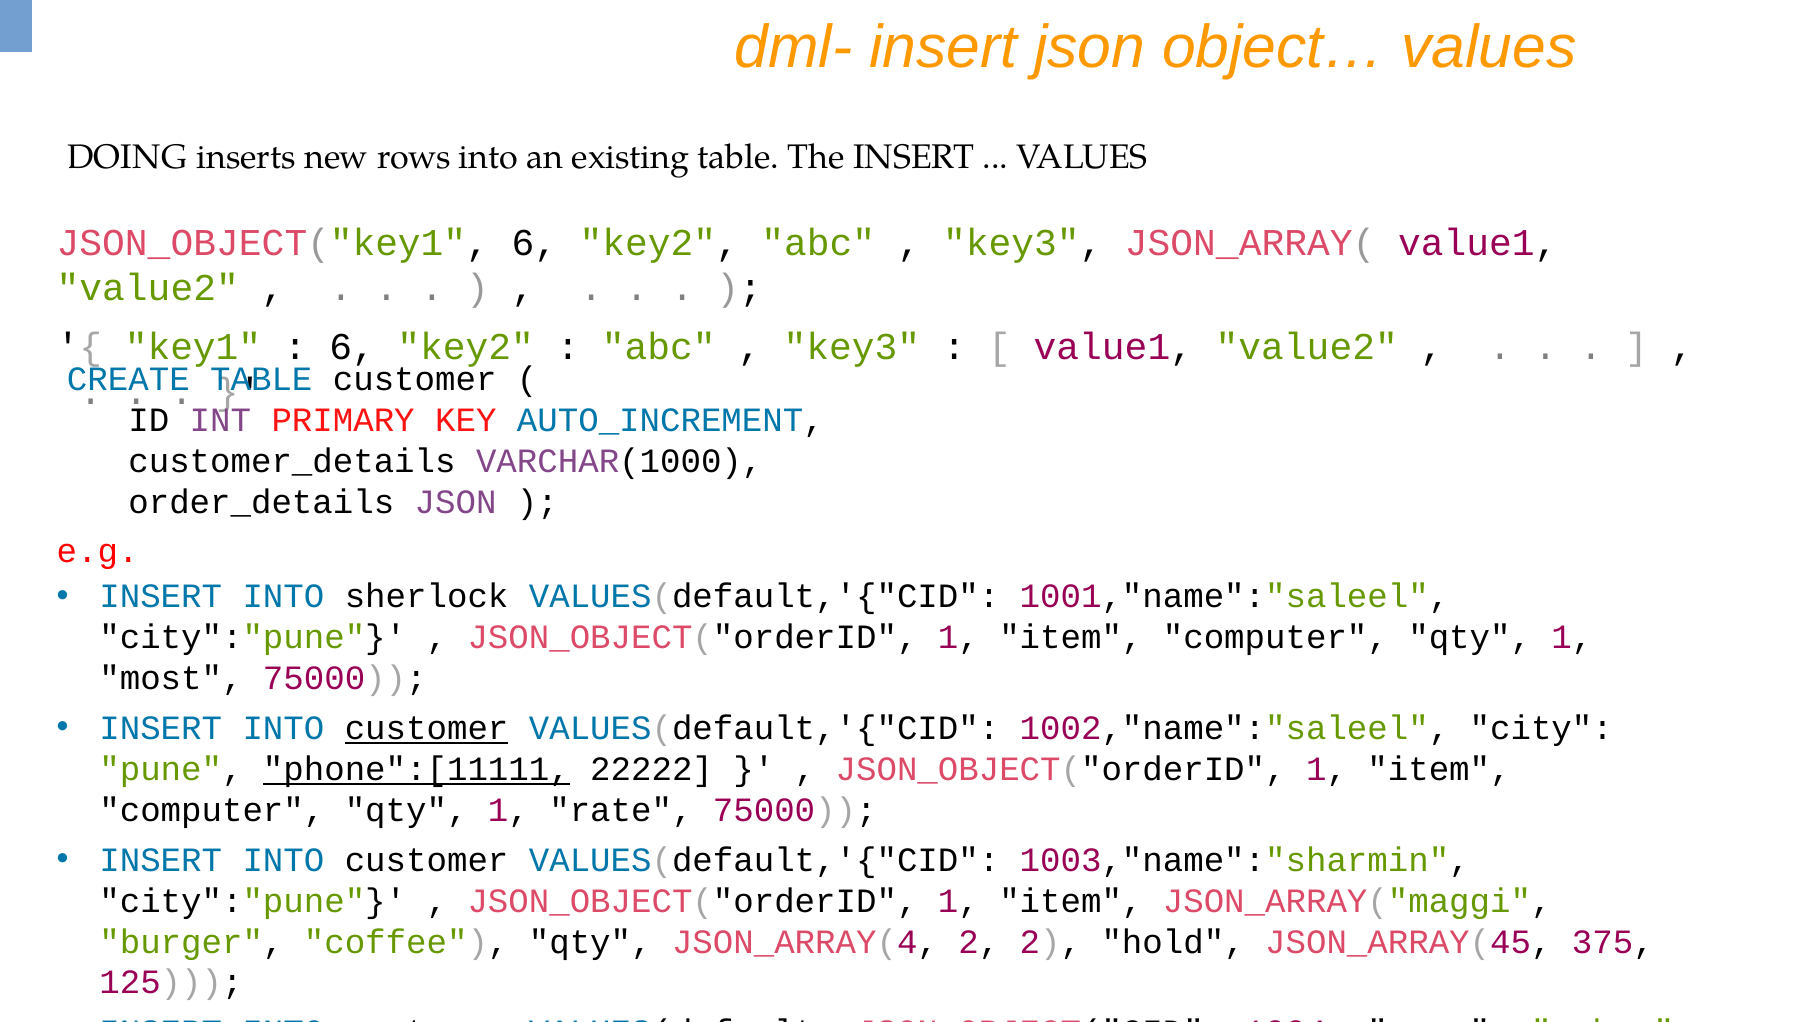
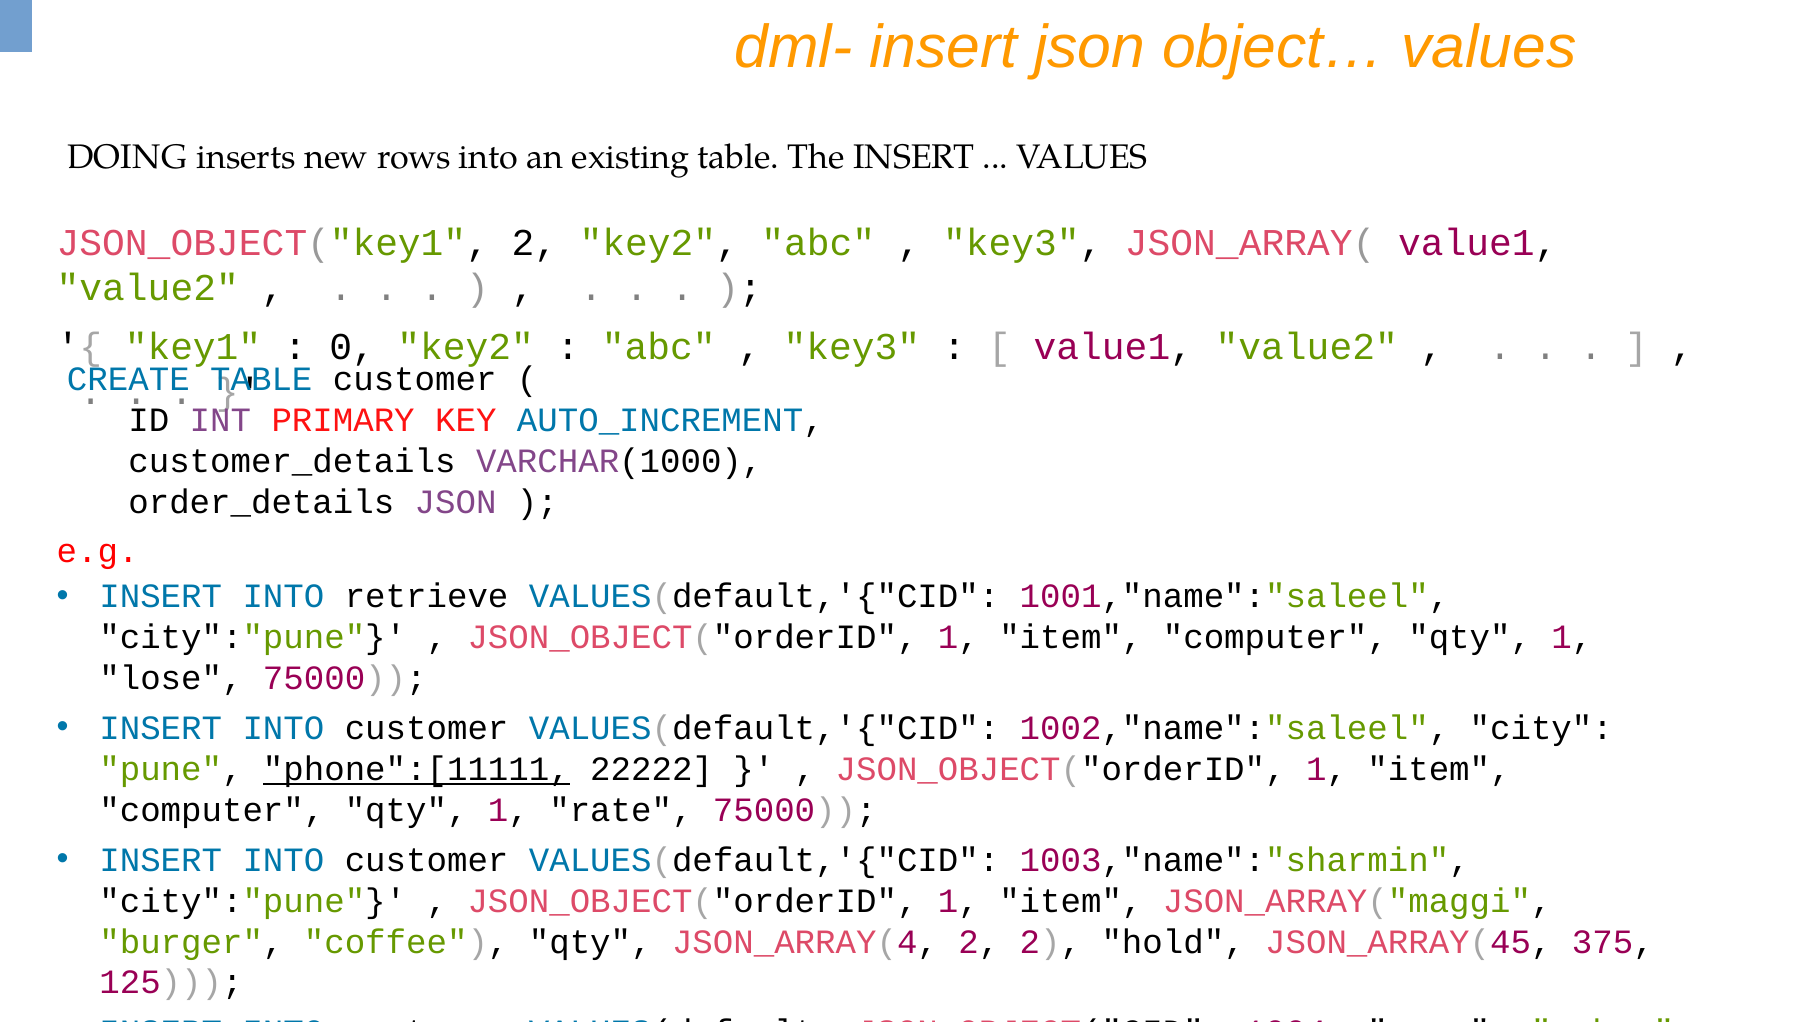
JSON_OBJECT("key1 6: 6 -> 2 (534, 243)
6: 6 -> 0 (352, 347)
sherlock: sherlock -> retrieve (427, 597)
most: most -> lose (171, 679)
customer underline: present -> none (427, 729)
